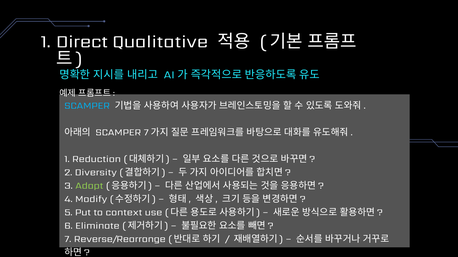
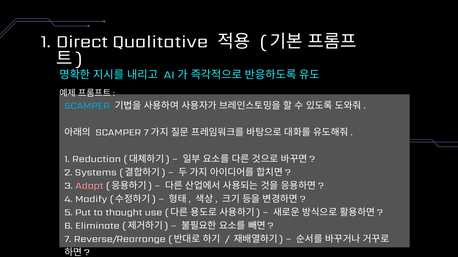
Diversity: Diversity -> Systems (96, 173)
Adapt colour: light green -> pink (89, 186)
context: context -> thought (124, 213)
